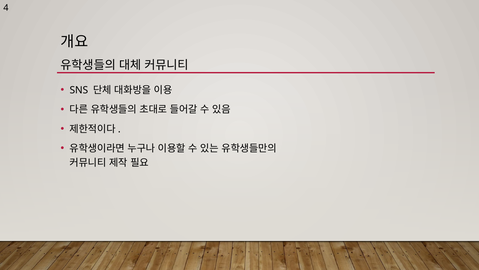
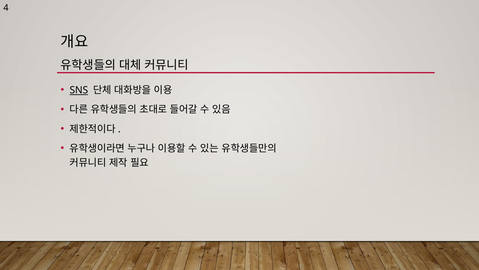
SNS underline: none -> present (79, 90)
